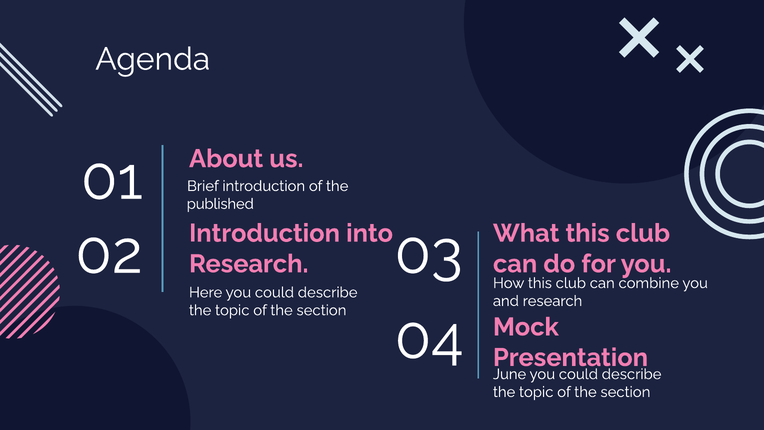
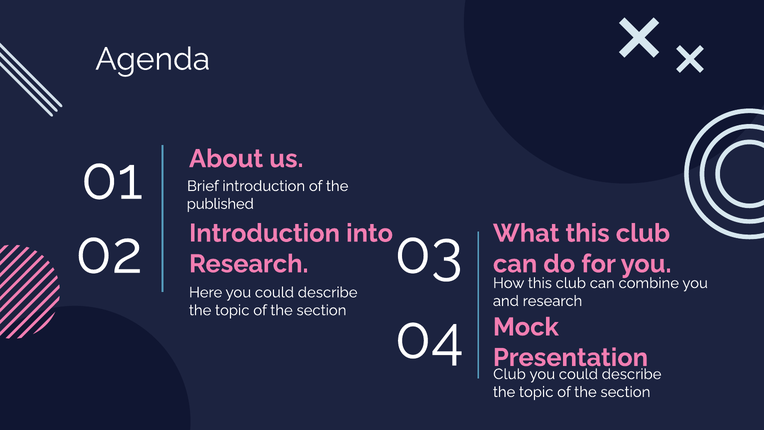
June: June -> Club (509, 374)
